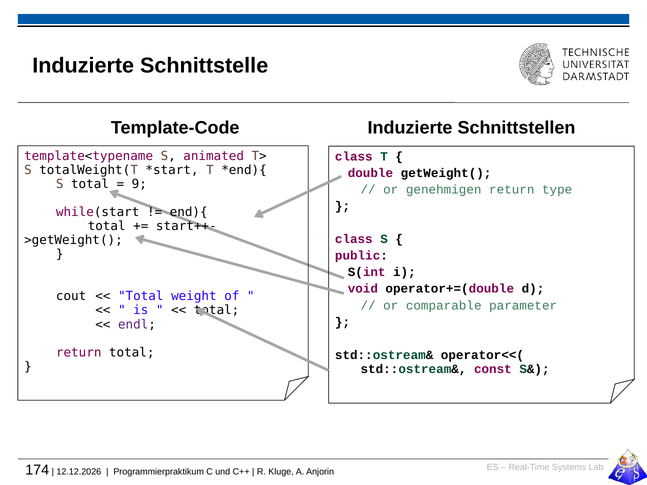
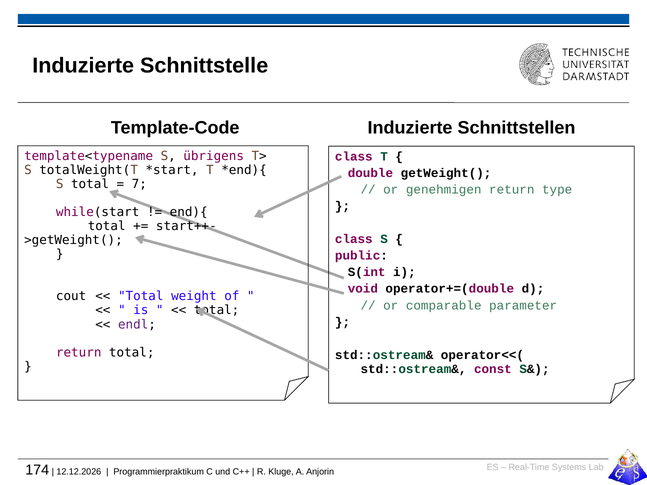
animated: animated -> übrigens (214, 156)
9: 9 -> 7 (139, 184)
